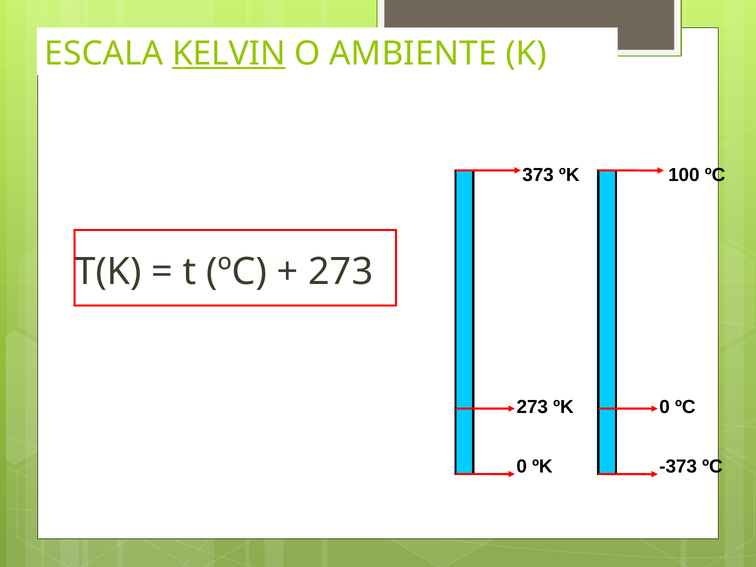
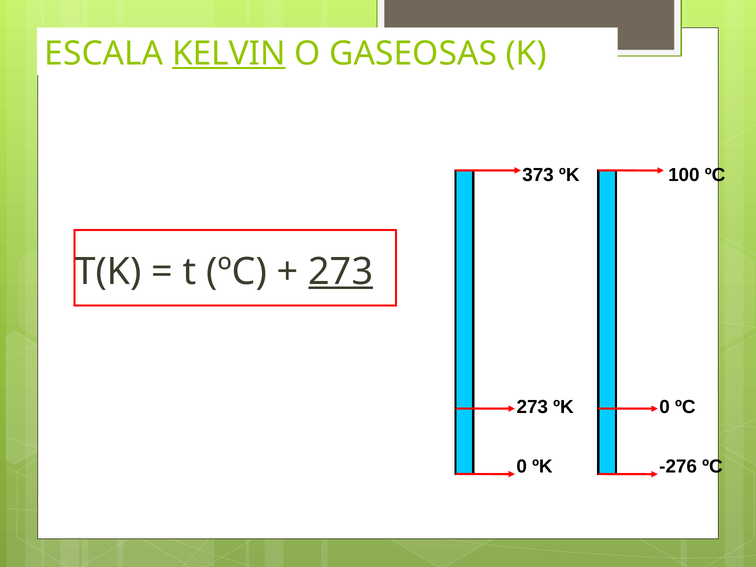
AMBIENTE: AMBIENTE -> GASEOSAS (413, 54)
273 underline: none -> present (341, 272)
-373: -373 -> -276 (678, 467)
